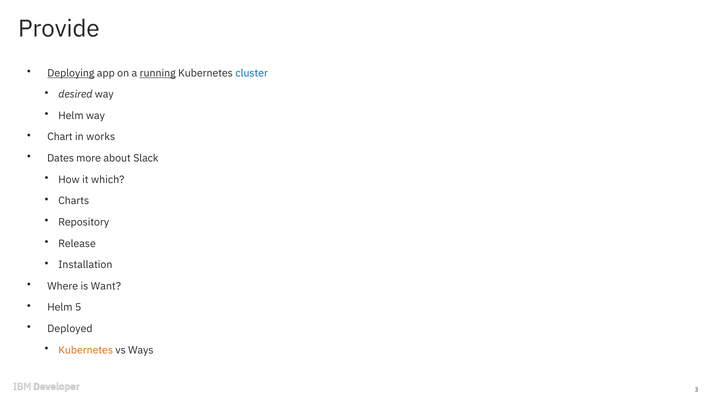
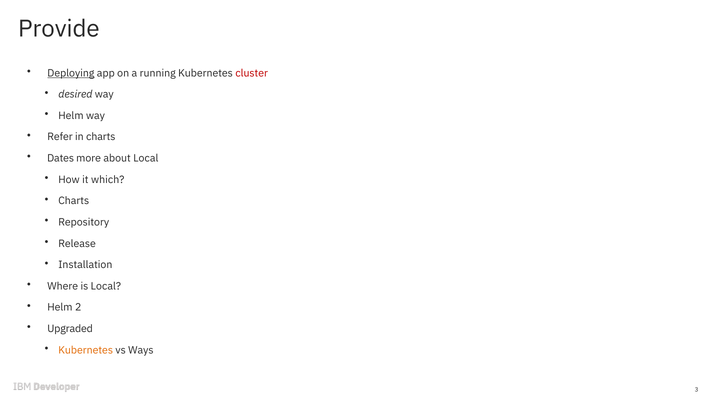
running underline: present -> none (158, 73)
cluster colour: blue -> red (252, 73)
Chart: Chart -> Refer (60, 137)
in works: works -> charts (101, 137)
about Slack: Slack -> Local (146, 158)
is Want: Want -> Local (106, 286)
5: 5 -> 2 (78, 307)
Deployed: Deployed -> Upgraded (70, 328)
